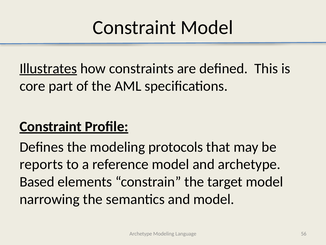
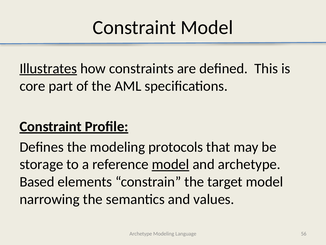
reports: reports -> storage (41, 164)
model underline: none -> present (171, 164)
and model: model -> values (214, 199)
